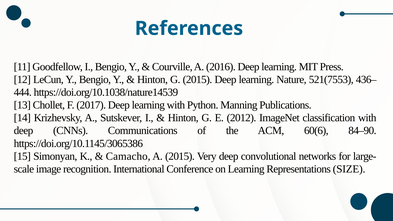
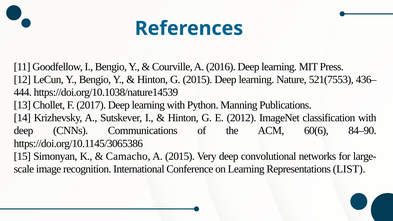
SIZE: SIZE -> LIST (349, 169)
